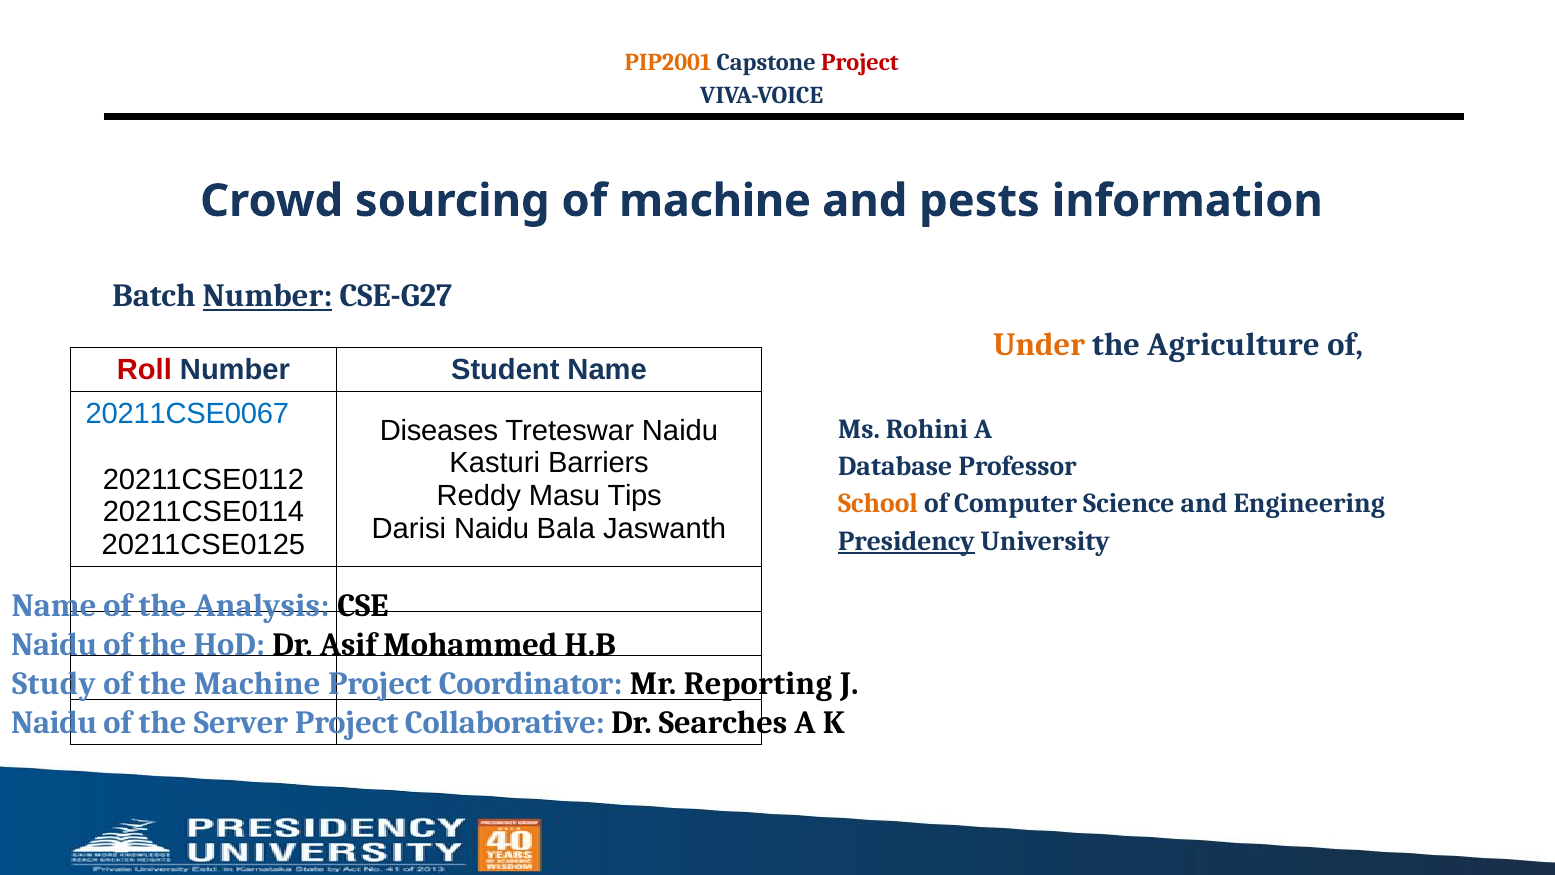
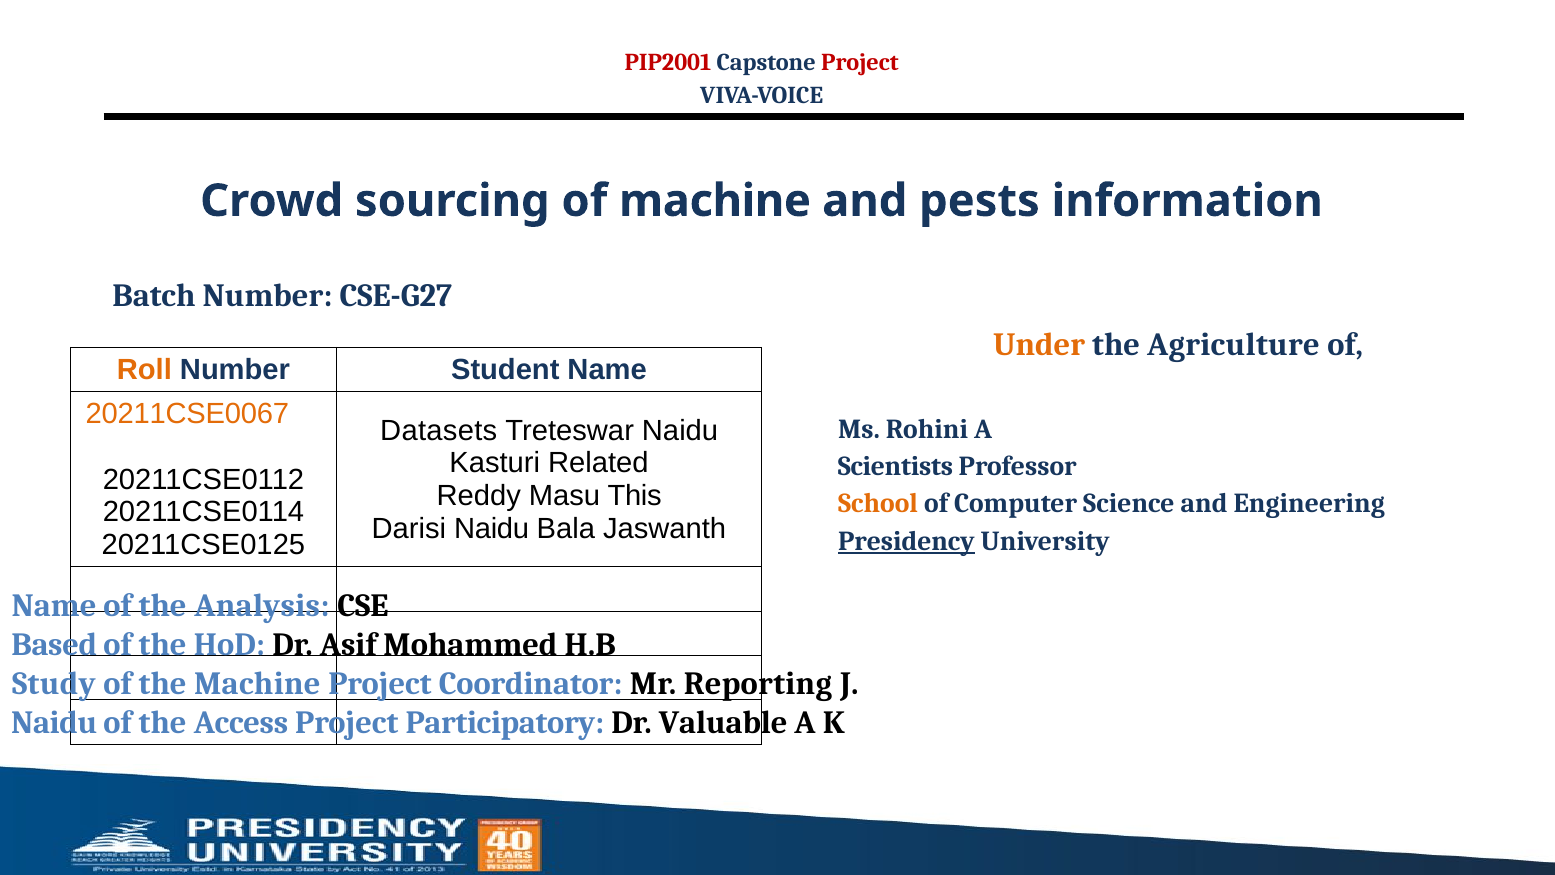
PIP2001 colour: orange -> red (668, 62)
Number underline: present -> none (267, 296)
Roll colour: red -> orange (144, 370)
20211CSE0067 colour: blue -> orange (187, 414)
Diseases: Diseases -> Datasets (439, 431)
Barriers: Barriers -> Related (598, 463)
Database: Database -> Scientists (895, 466)
Tips: Tips -> This (635, 496)
Naidu: Naidu -> Based (54, 645)
Server: Server -> Access (241, 722)
Collaborative: Collaborative -> Participatory (505, 722)
Searches: Searches -> Valuable (723, 722)
